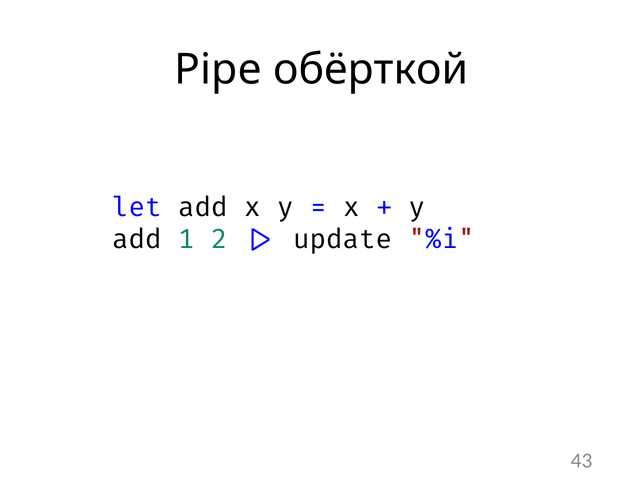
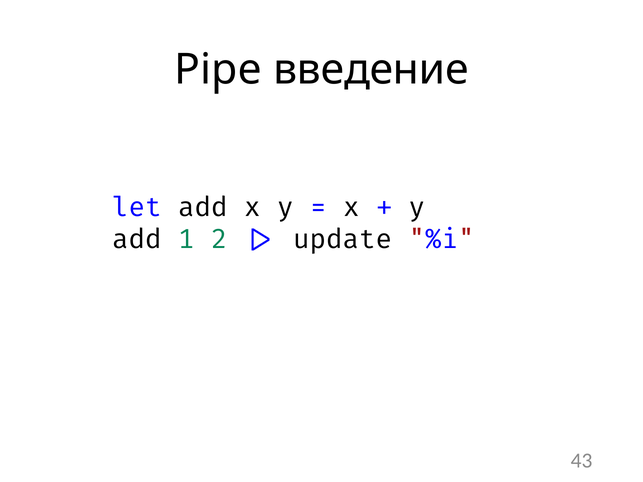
обёрткой: обёрткой -> введение (371, 70)
